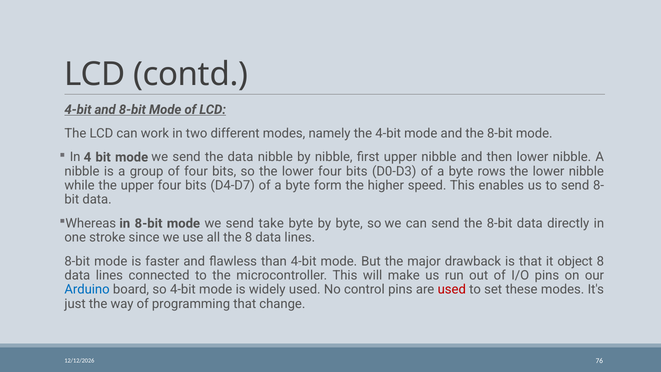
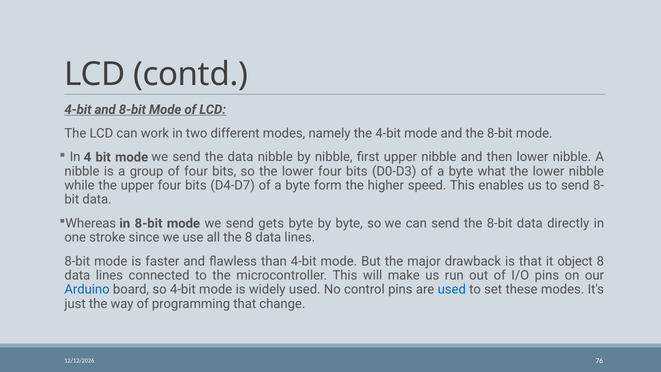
rows: rows -> what (492, 171)
take: take -> gets (271, 223)
used colour: red -> blue (452, 289)
